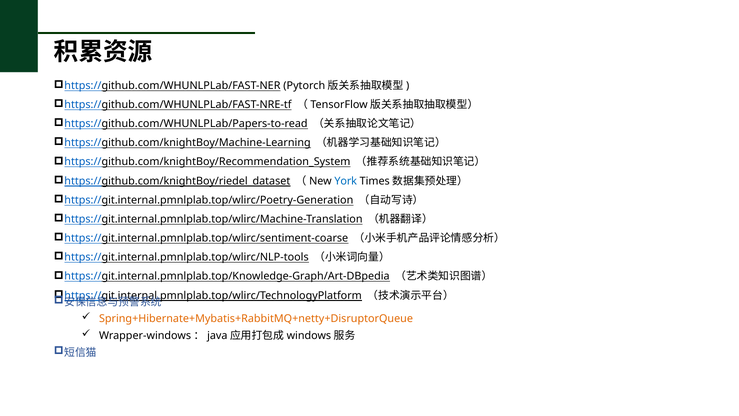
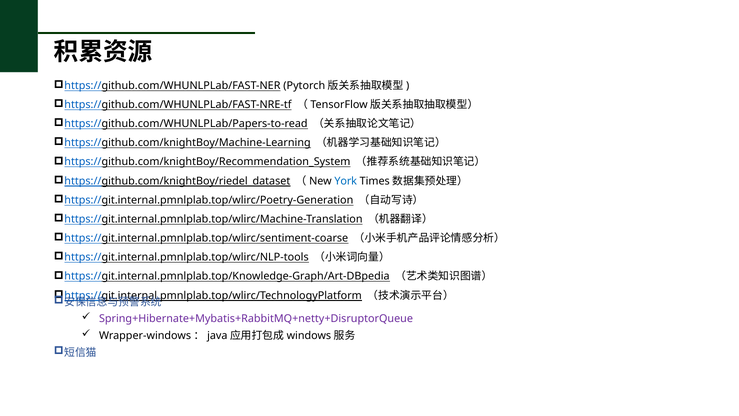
Spring+Hibernate+Mybatis+RabbitMQ+netty+DisruptorQueue colour: orange -> purple (256, 319)
